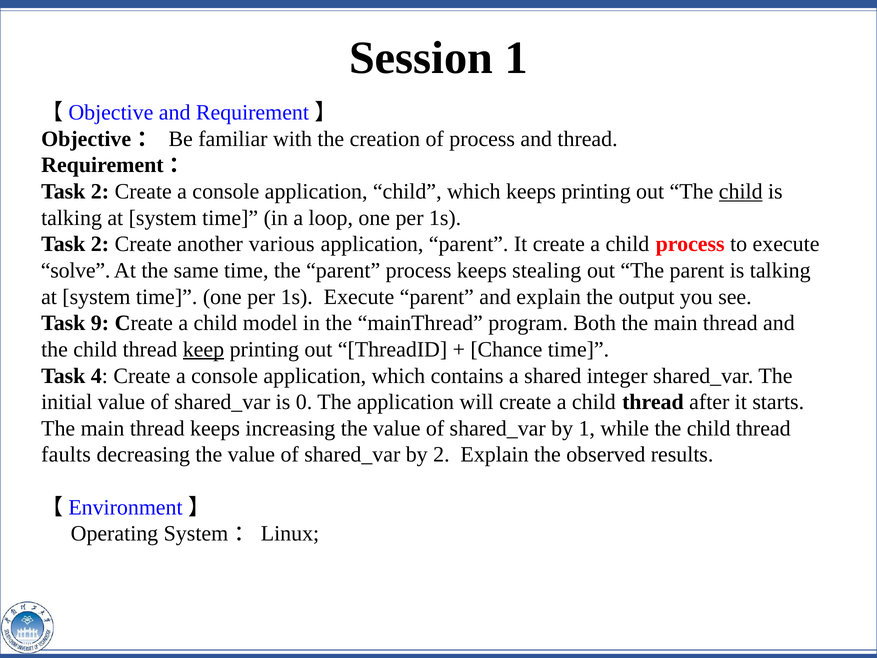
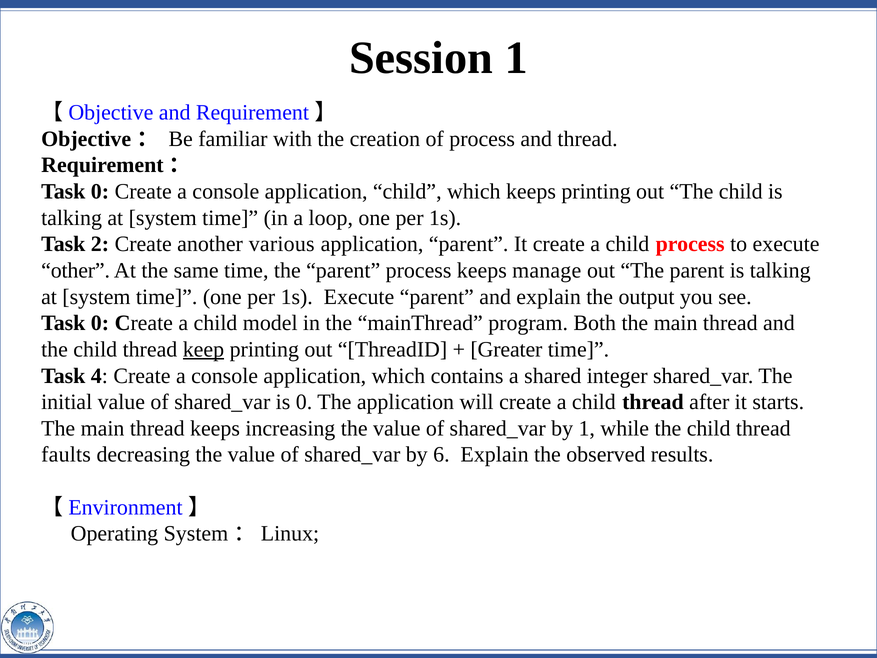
2: 2 -> 0 (100, 191)
child underline: present -> none (741, 191)
solve: solve -> other (76, 270)
stealing: stealing -> manage (547, 270)
9: 9 -> 0 (100, 323)
Chance: Chance -> Greater (506, 349)
by 2: 2 -> 6 (441, 454)
